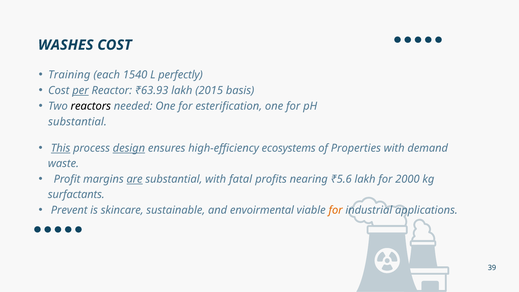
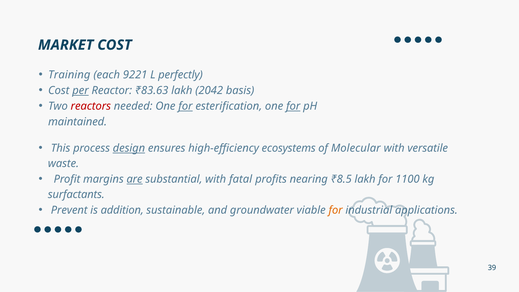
WASHES: WASHES -> MARKET (66, 45)
1540: 1540 -> 9221 (135, 75)
₹63.93: ₹63.93 -> ₹83.63 (152, 91)
2015: 2015 -> 2042 (209, 91)
reactors colour: black -> red (91, 106)
for underline: none -> present (185, 106)
for underline: none -> present (293, 106)
substantial: substantial -> maintained (78, 122)
This underline: present -> none (61, 148)
Properties: Properties -> Molecular (356, 148)
demand: demand -> versatile (428, 148)
₹5.6: ₹5.6 -> ₹8.5 (341, 179)
2000: 2000 -> 1100 (407, 179)
skincare: skincare -> addition (122, 210)
envoirmental: envoirmental -> groundwater (262, 210)
